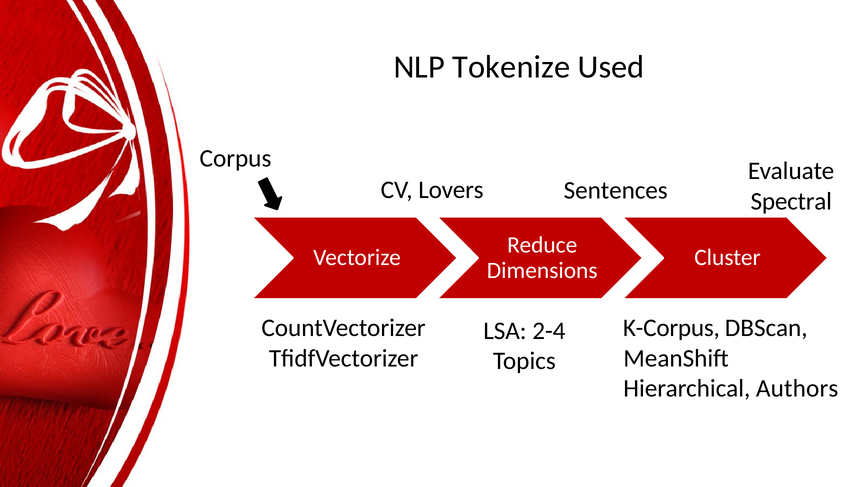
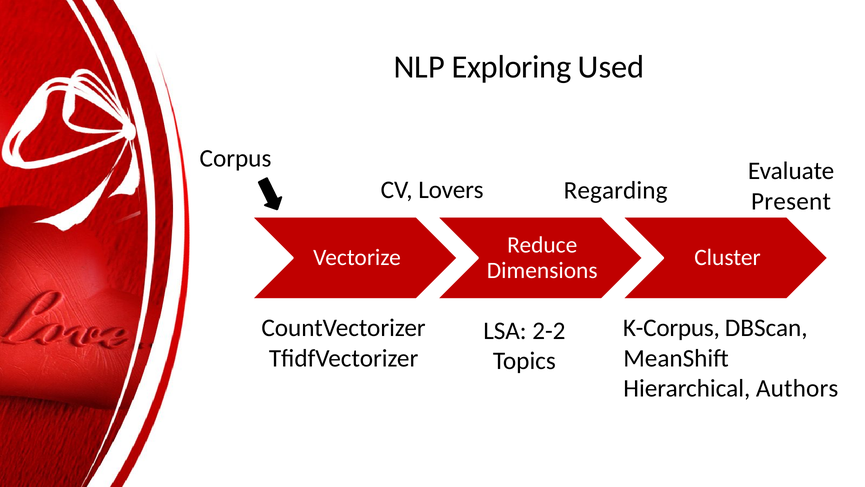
Tokenize: Tokenize -> Exploring (512, 67)
Sentences: Sentences -> Regarding (616, 190)
Spectral: Spectral -> Present (791, 201)
2-4: 2-4 -> 2-2 (549, 331)
